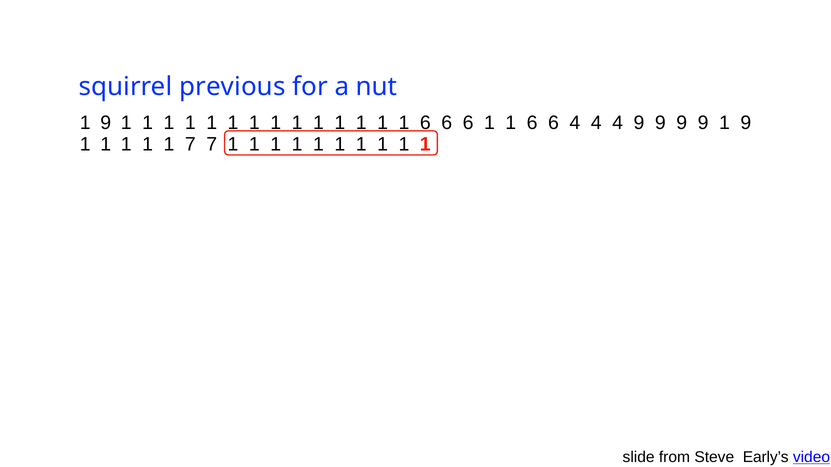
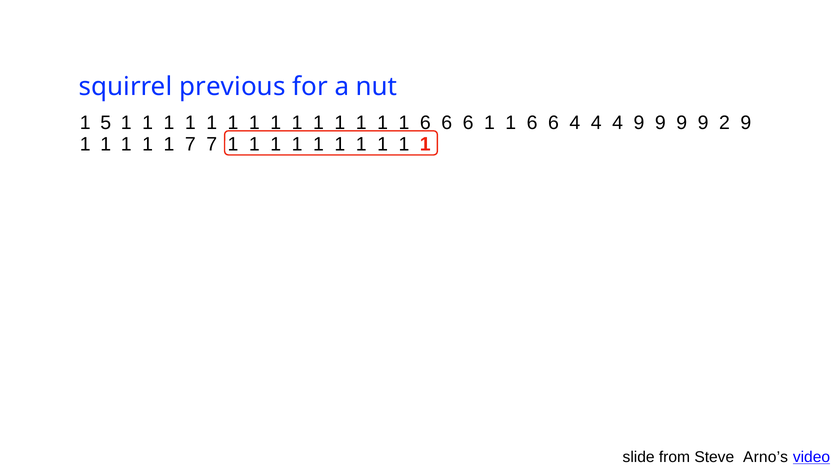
9: 9 -> 5 (106, 123)
9 9 1: 1 -> 2 (724, 123)
Early’s: Early’s -> Arno’s (766, 457)
